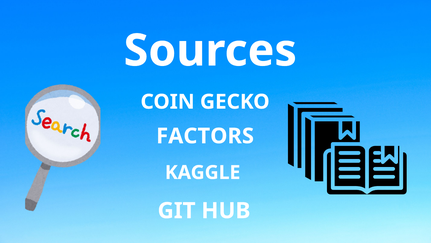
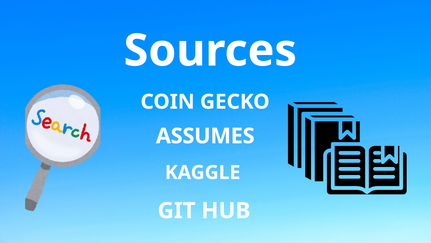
FACTORS: FACTORS -> ASSUMES (205, 136)
